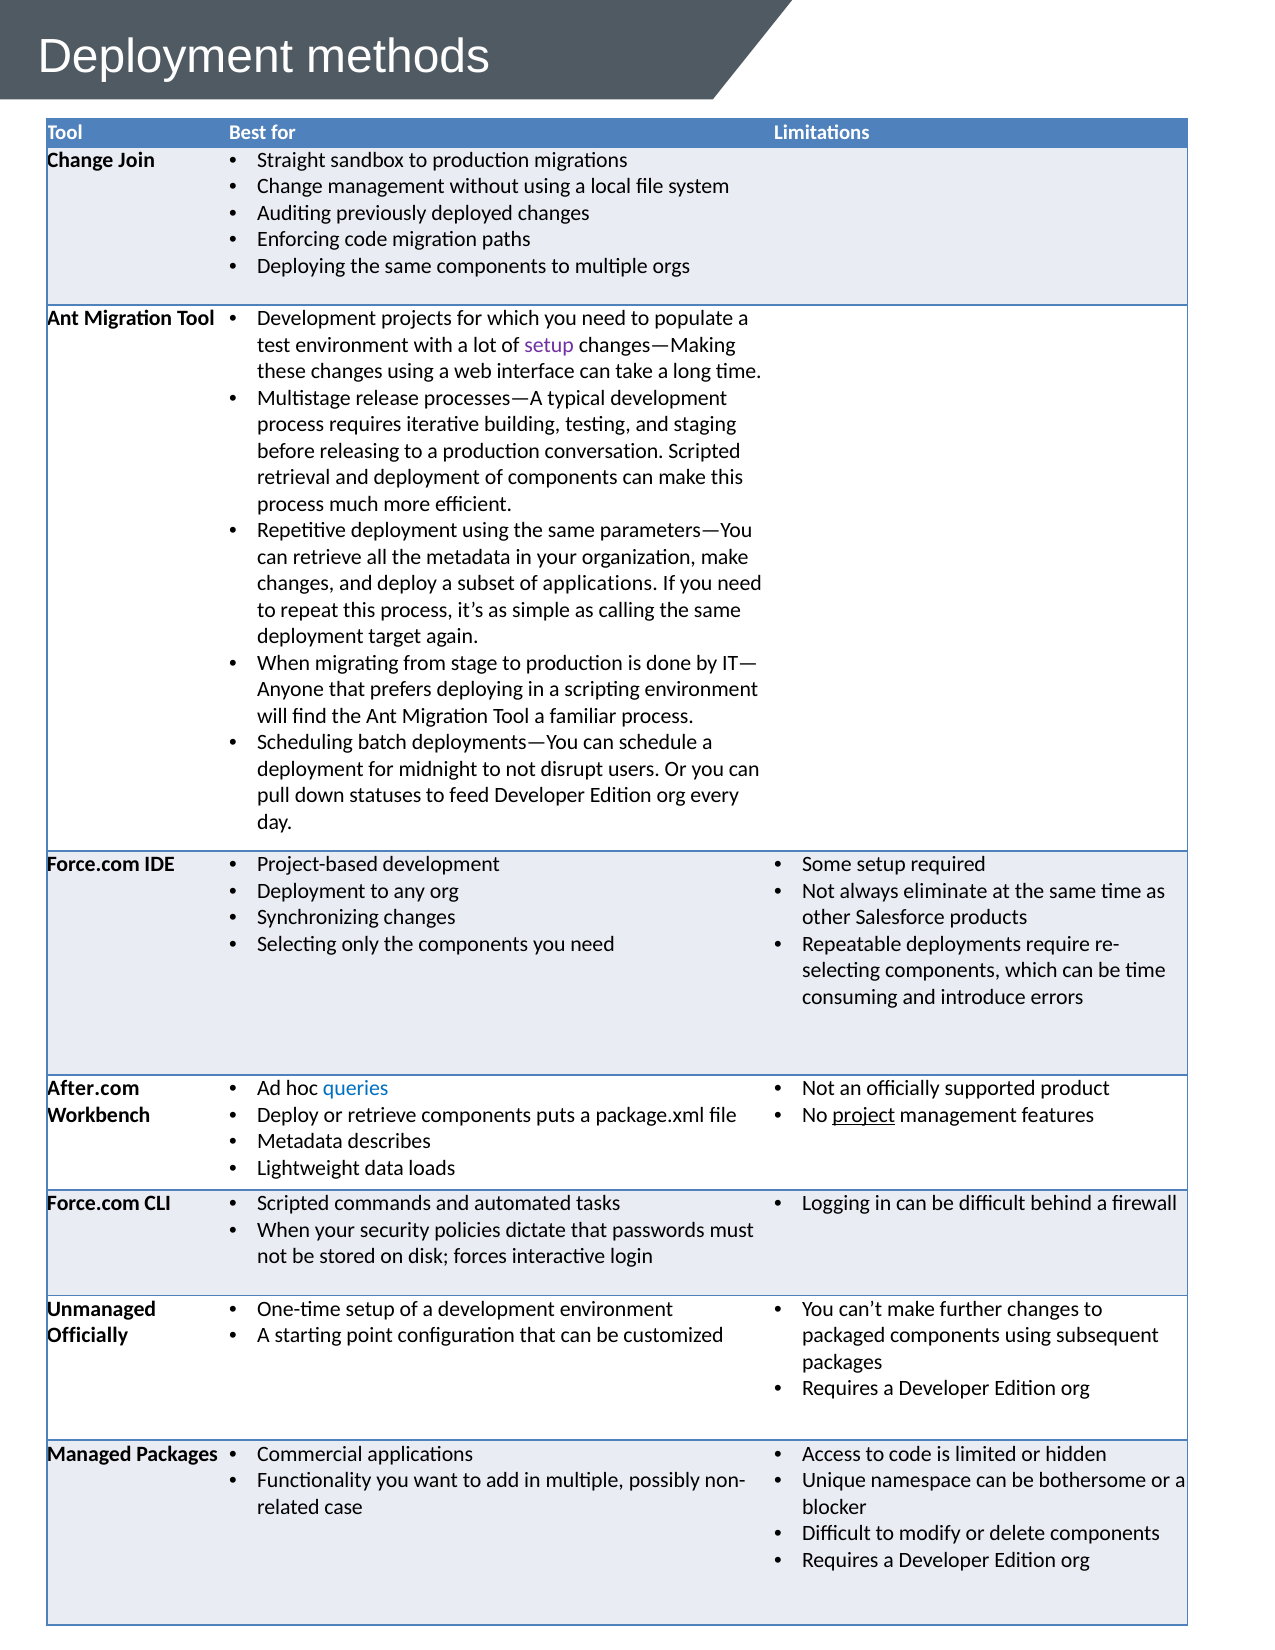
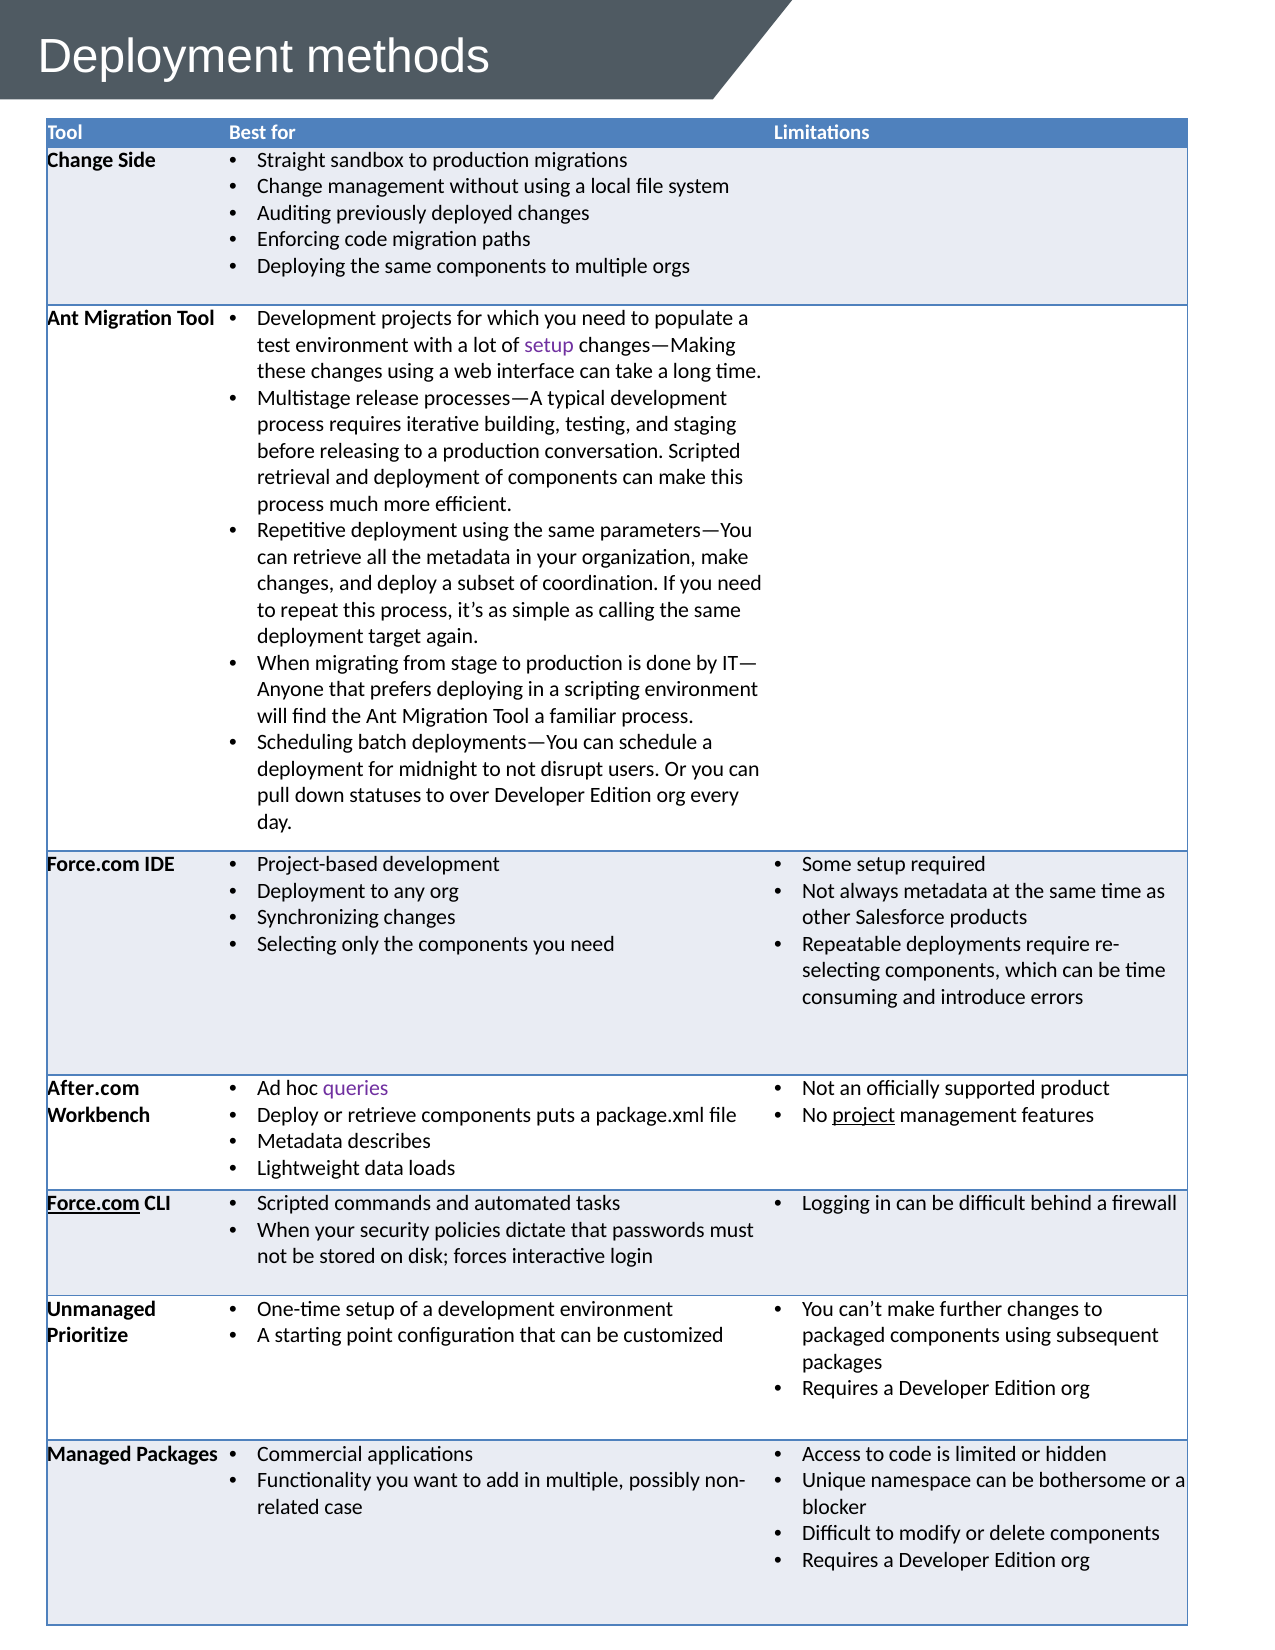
Join: Join -> Side (137, 160)
of applications: applications -> coordination (600, 583)
feed: feed -> over (469, 796)
always eliminate: eliminate -> metadata (946, 891)
queries colour: blue -> purple (356, 1088)
Force.com underline: none -> present (93, 1203)
Officially: Officially -> Prioritize (88, 1335)
